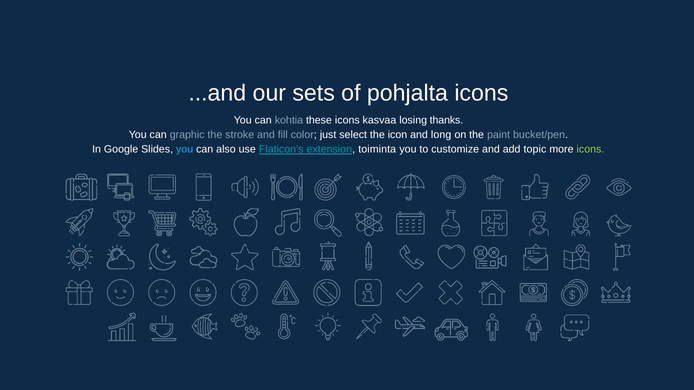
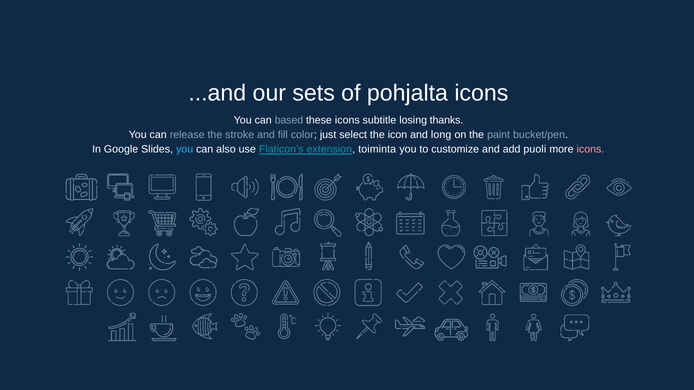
kohtia: kohtia -> based (289, 120)
kasvaa: kasvaa -> subtitle (379, 120)
graphic: graphic -> release (187, 135)
topic: topic -> puoli (535, 149)
icons colour: light green -> pink (590, 149)
